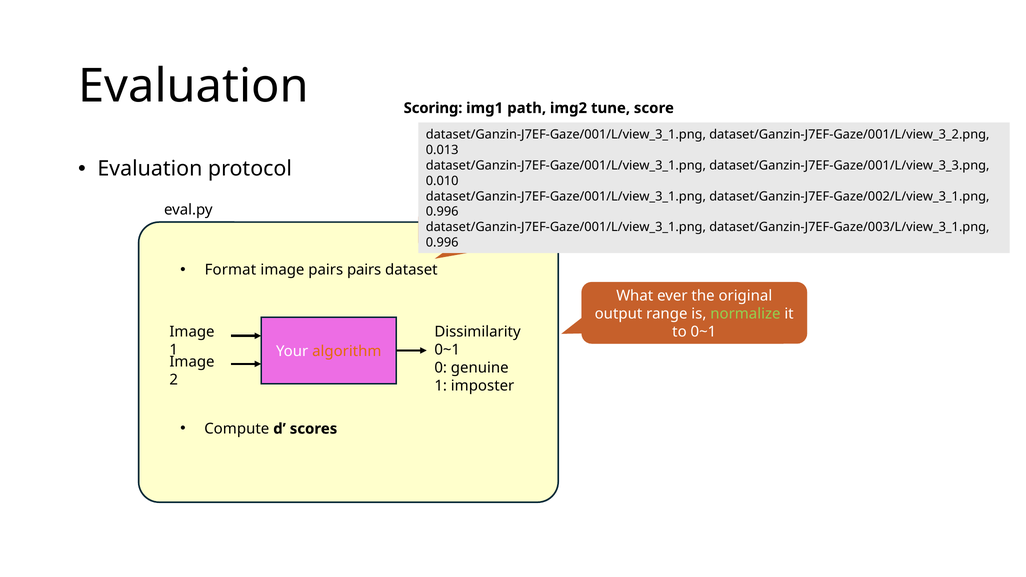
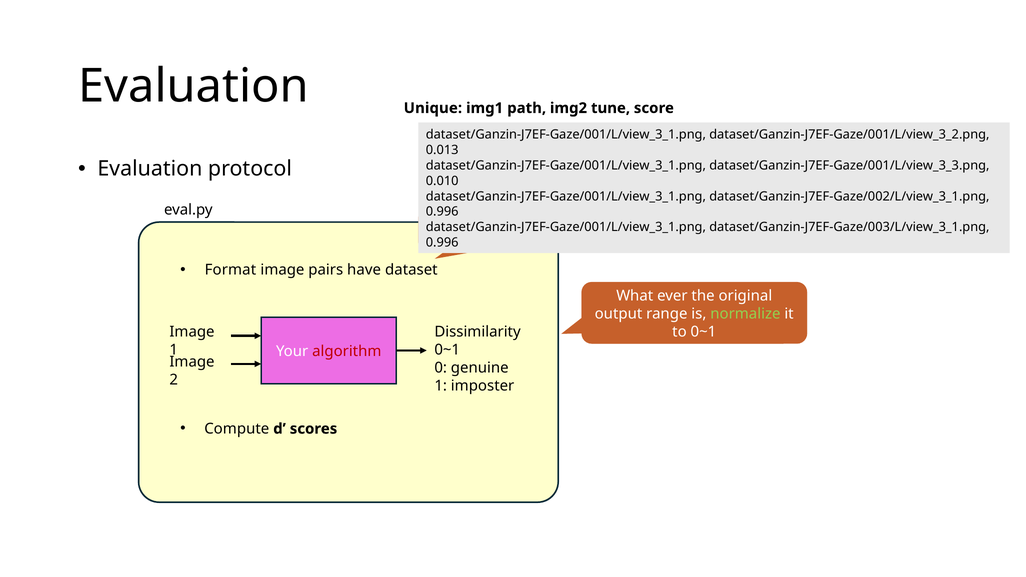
Scoring: Scoring -> Unique (433, 108)
pairs pairs: pairs -> have (364, 270)
algorithm colour: orange -> red (347, 352)
